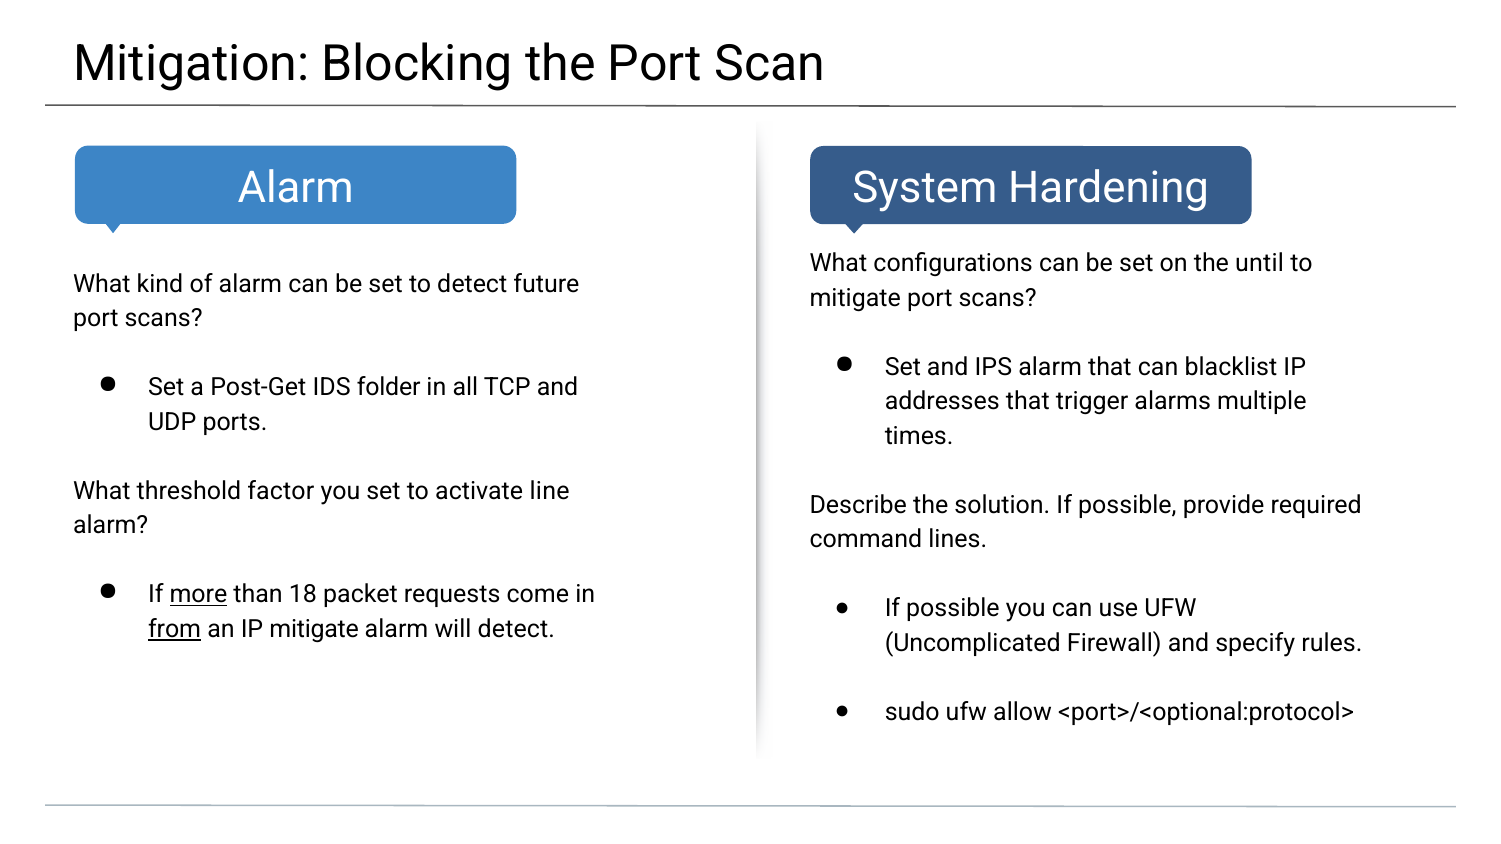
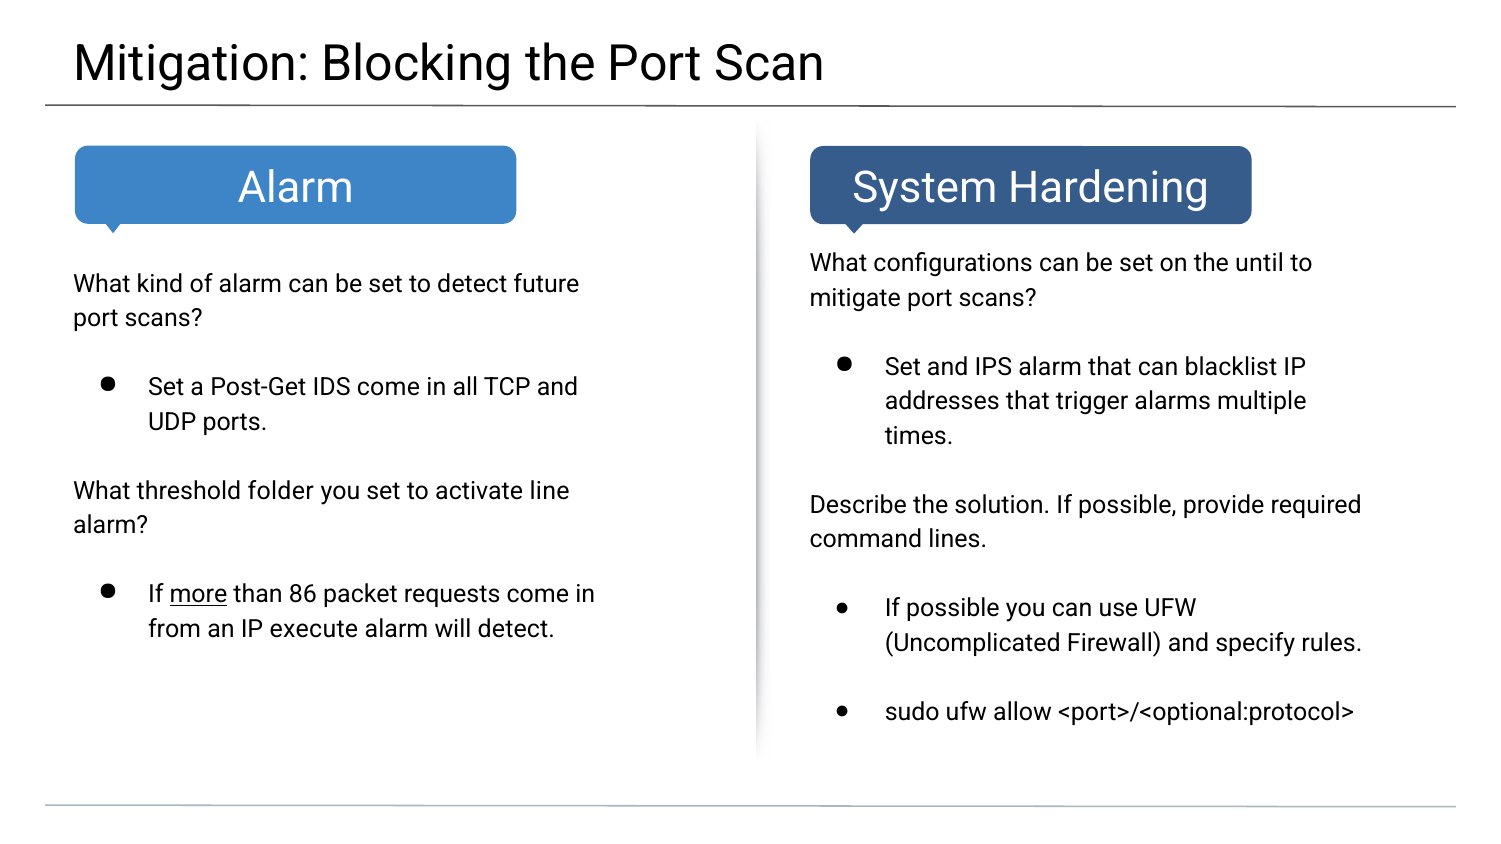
IDS folder: folder -> come (388, 388)
factor: factor -> folder (281, 491)
18: 18 -> 86 (303, 595)
from underline: present -> none (175, 629)
IP mitigate: mitigate -> execute (314, 629)
